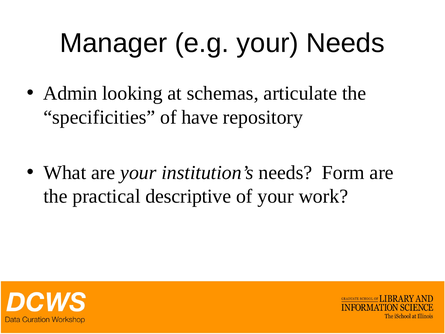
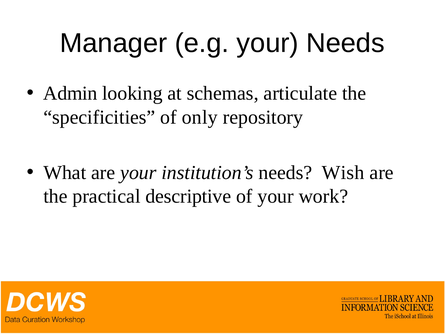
have: have -> only (200, 117)
Form: Form -> Wish (343, 172)
